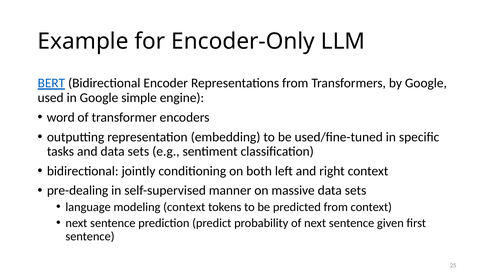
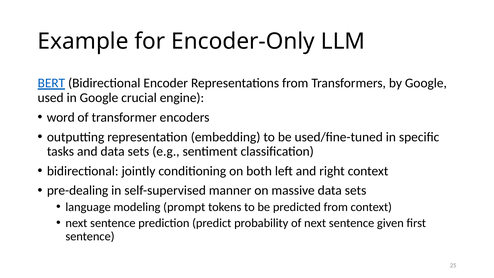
simple: simple -> crucial (139, 98)
modeling context: context -> prompt (184, 207)
